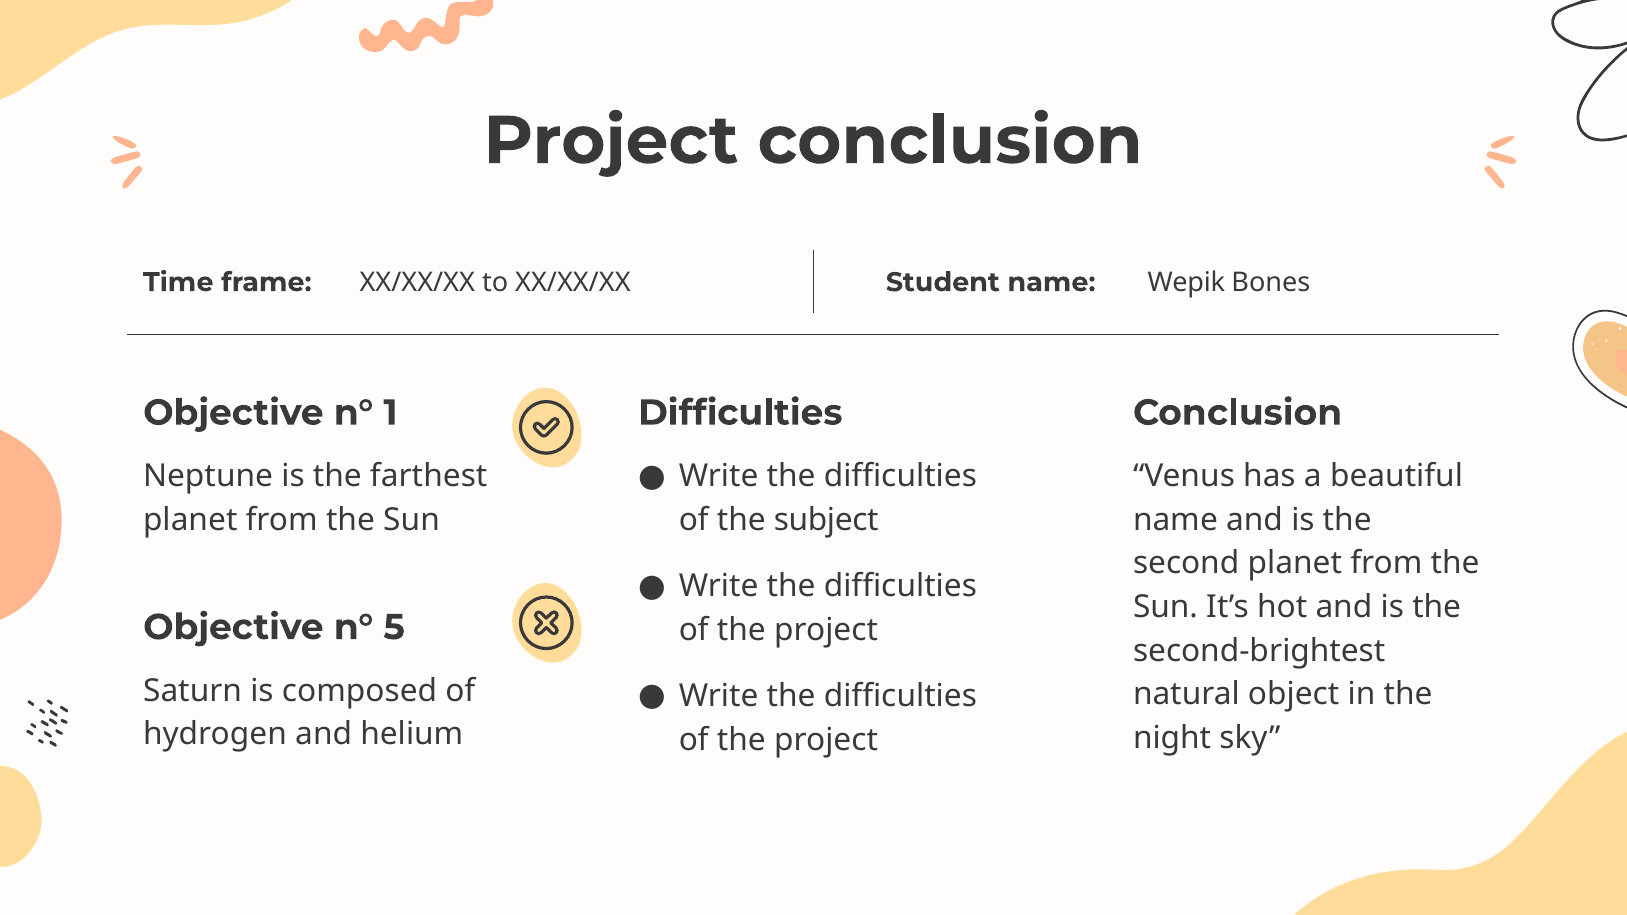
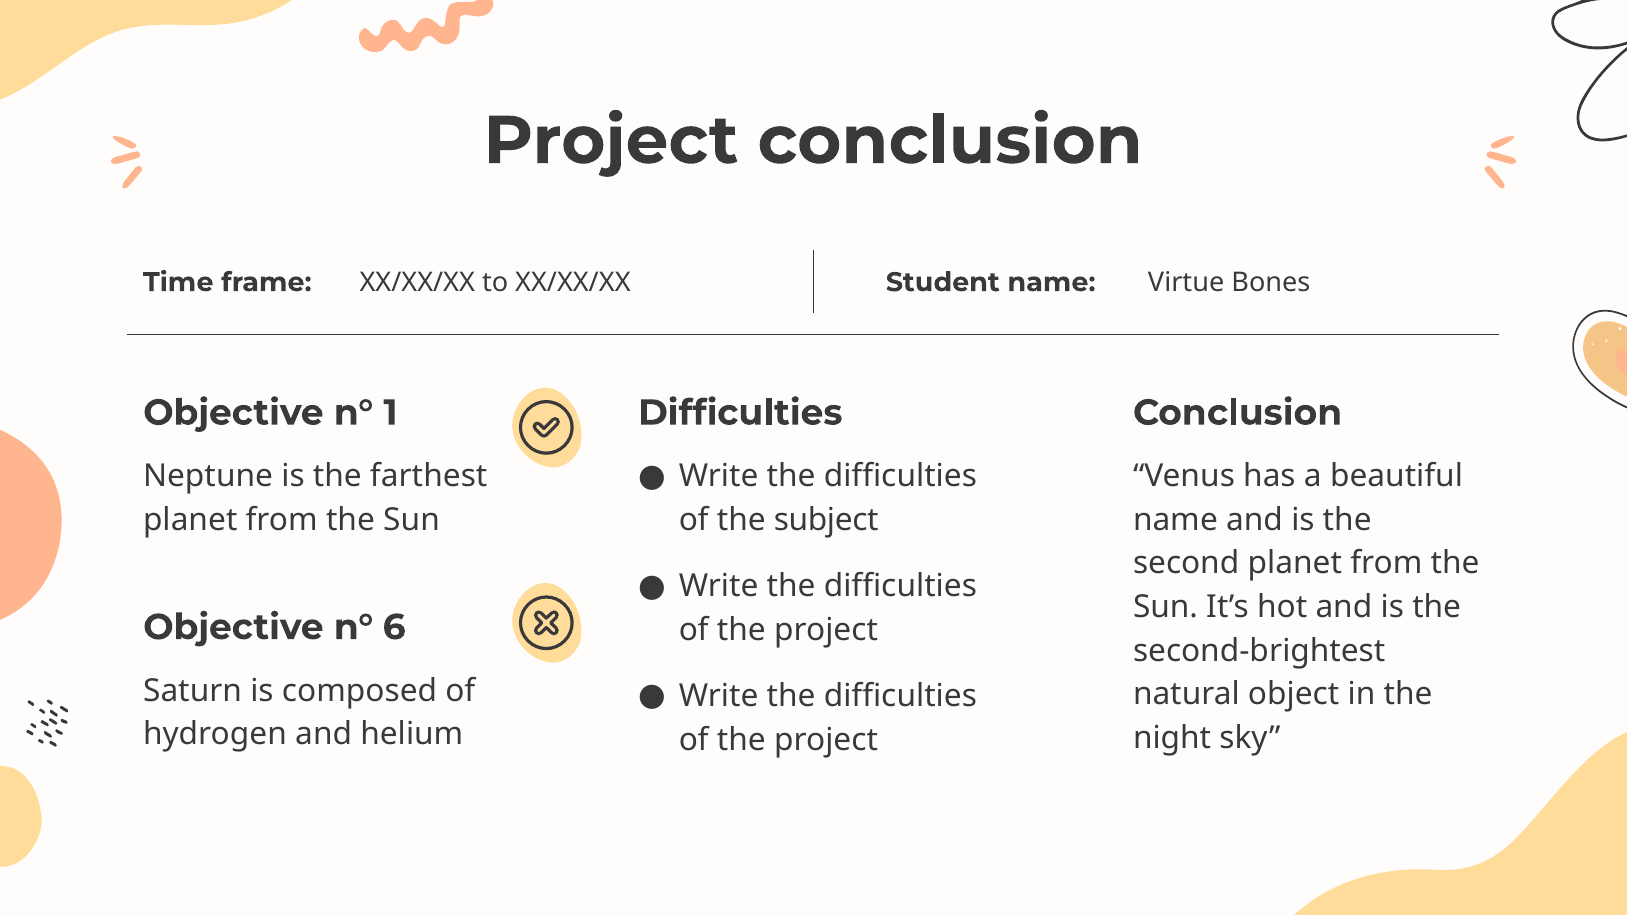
Wepik: Wepik -> Virtue (1186, 282)
5: 5 -> 6 (394, 627)
